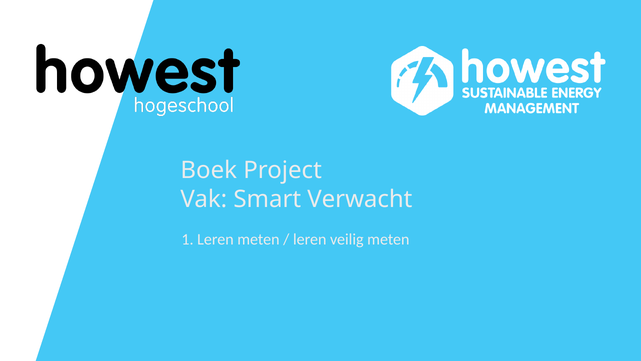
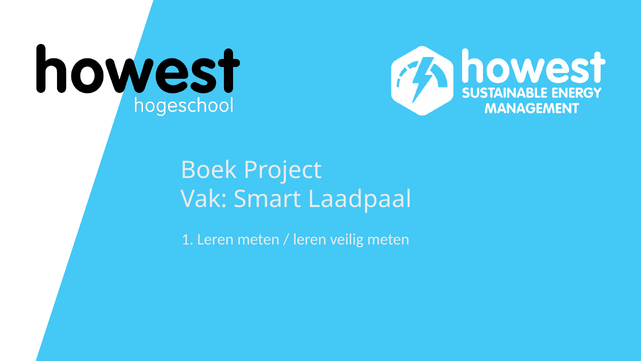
Verwacht: Verwacht -> Laadpaal (360, 199)
